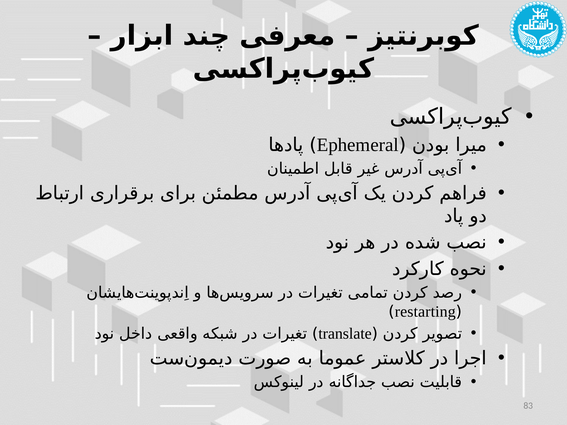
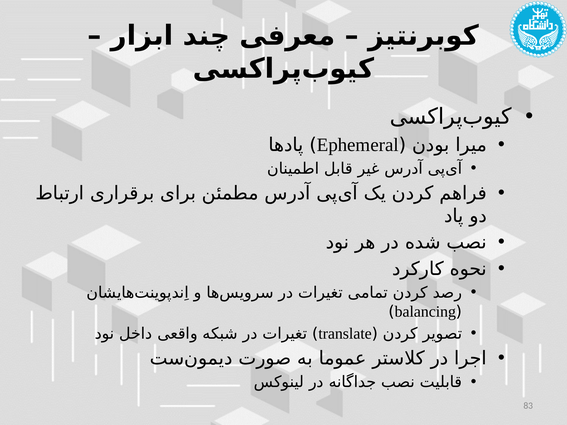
restarting: restarting -> balancing (425, 312)
